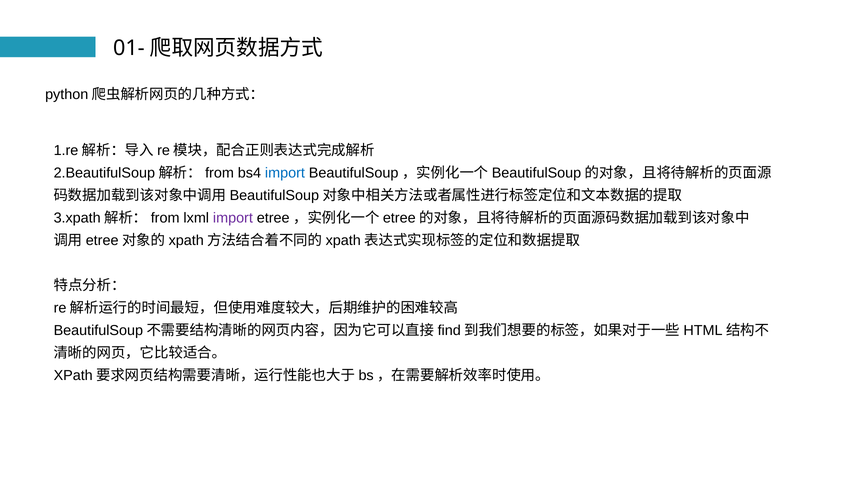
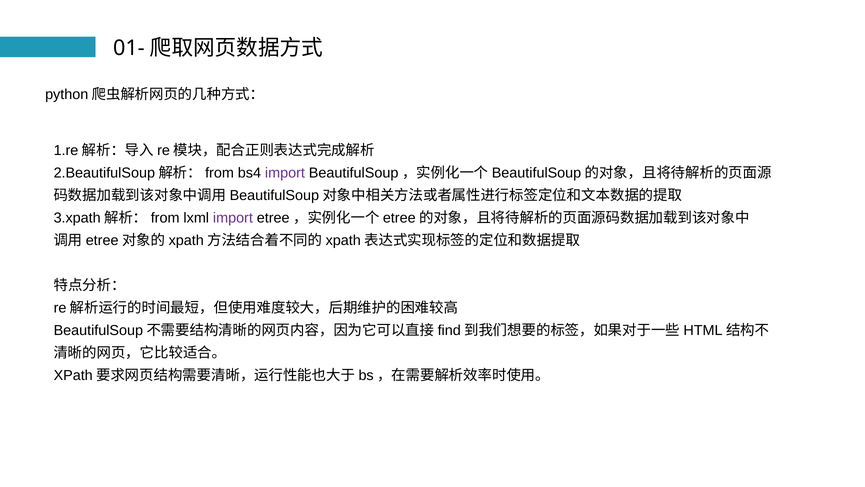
import colour: blue -> purple (285, 173)
